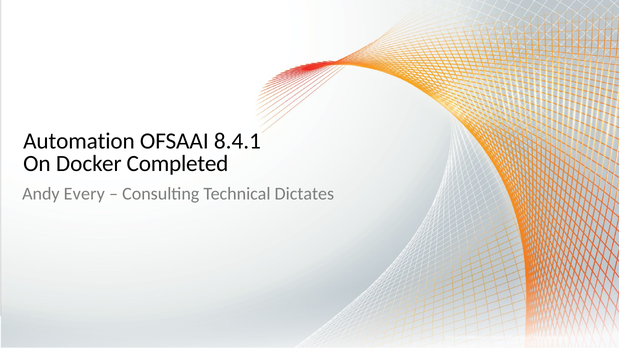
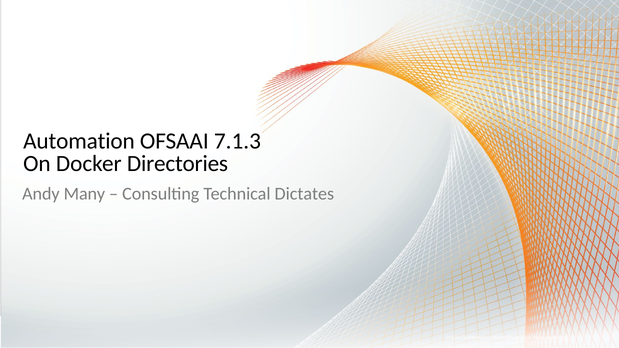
8.4.1: 8.4.1 -> 7.1.3 (237, 141)
Completed: Completed -> Directories (178, 164)
Every: Every -> Many (84, 194)
